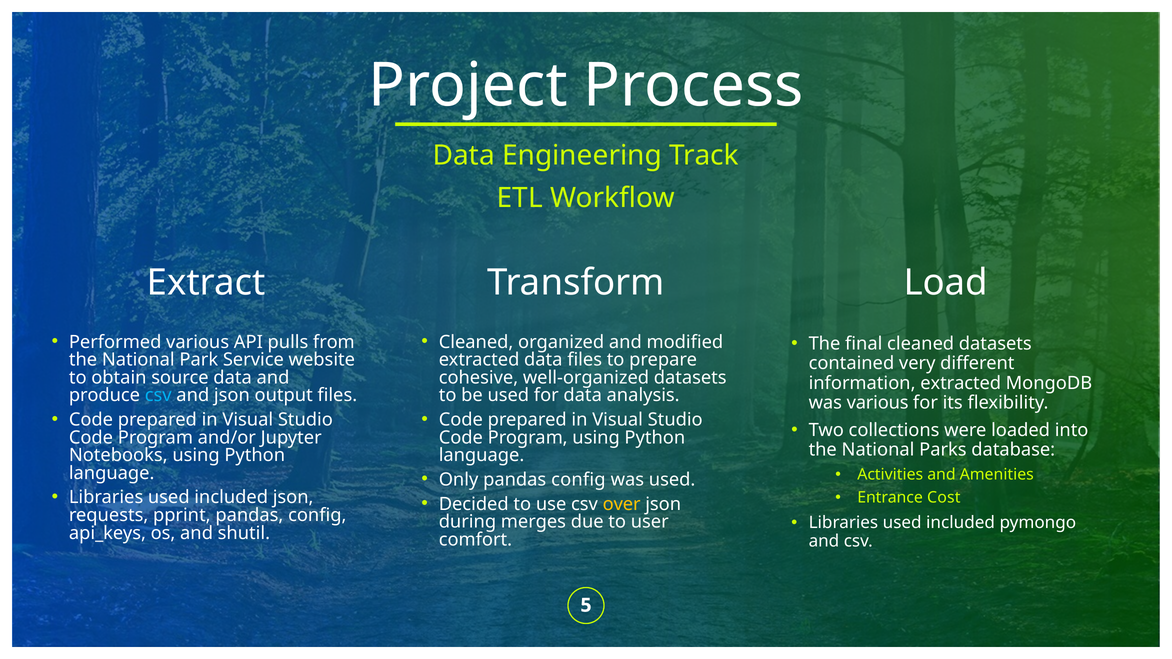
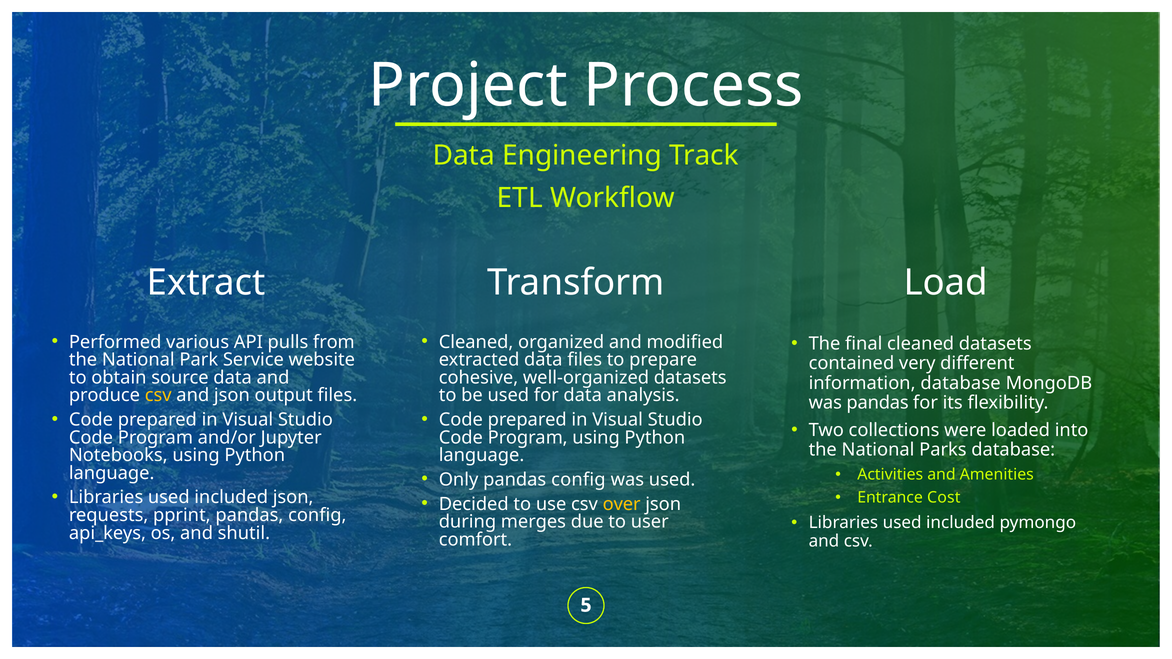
information extracted: extracted -> database (961, 383)
csv colour: light blue -> yellow (158, 396)
was various: various -> pandas (878, 403)
